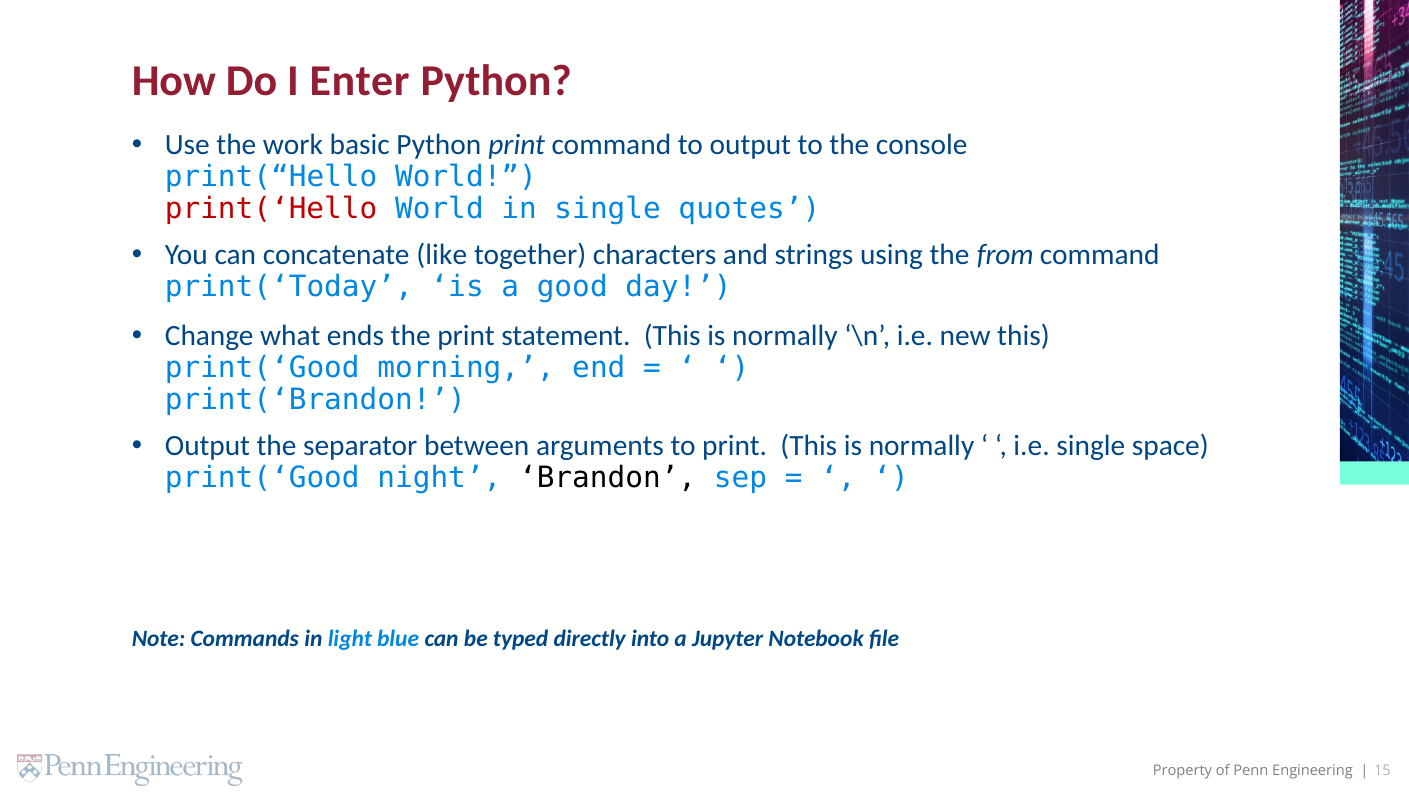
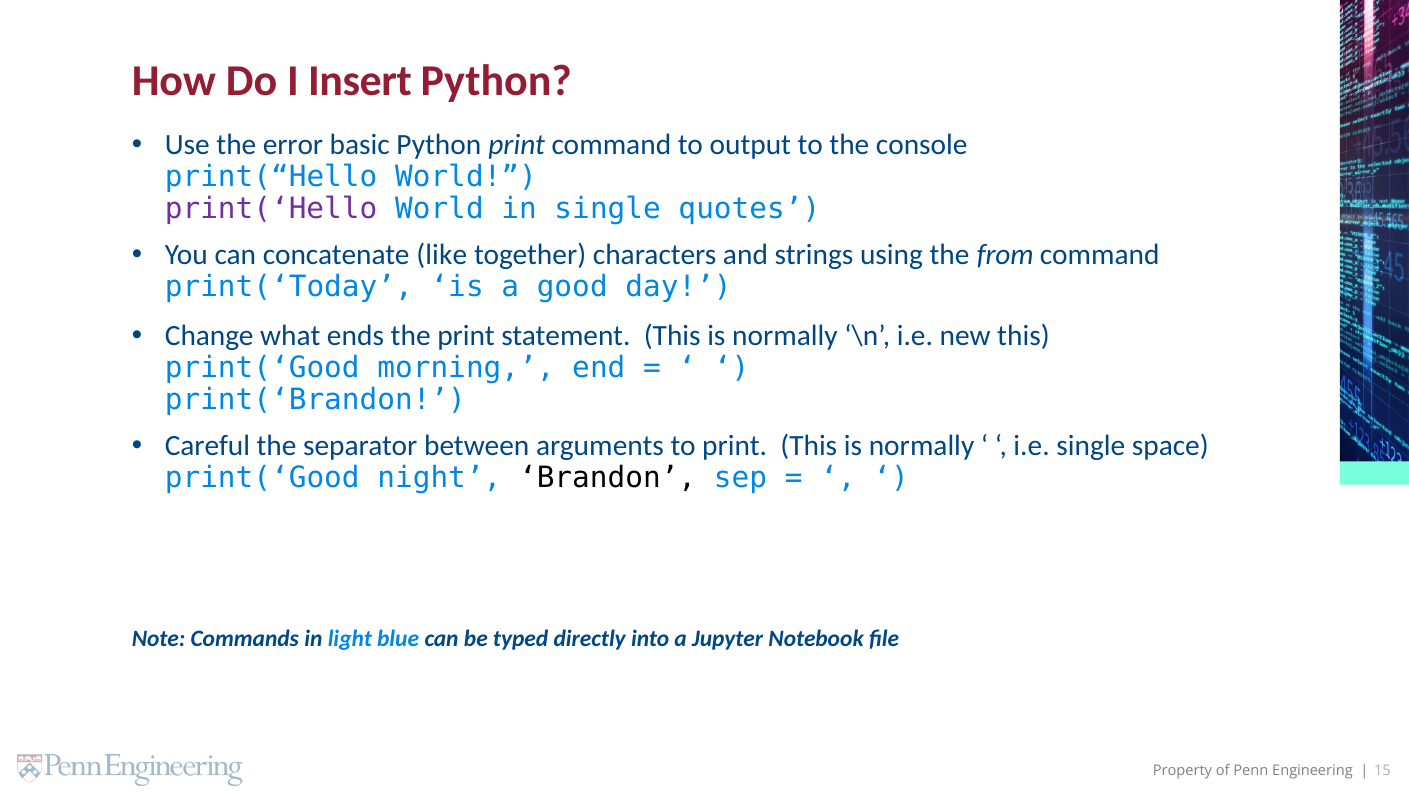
Enter: Enter -> Insert (360, 81)
work: work -> error (293, 145)
print(‘Hello colour: red -> purple (271, 209)
Output: Output -> Careful (207, 446)
